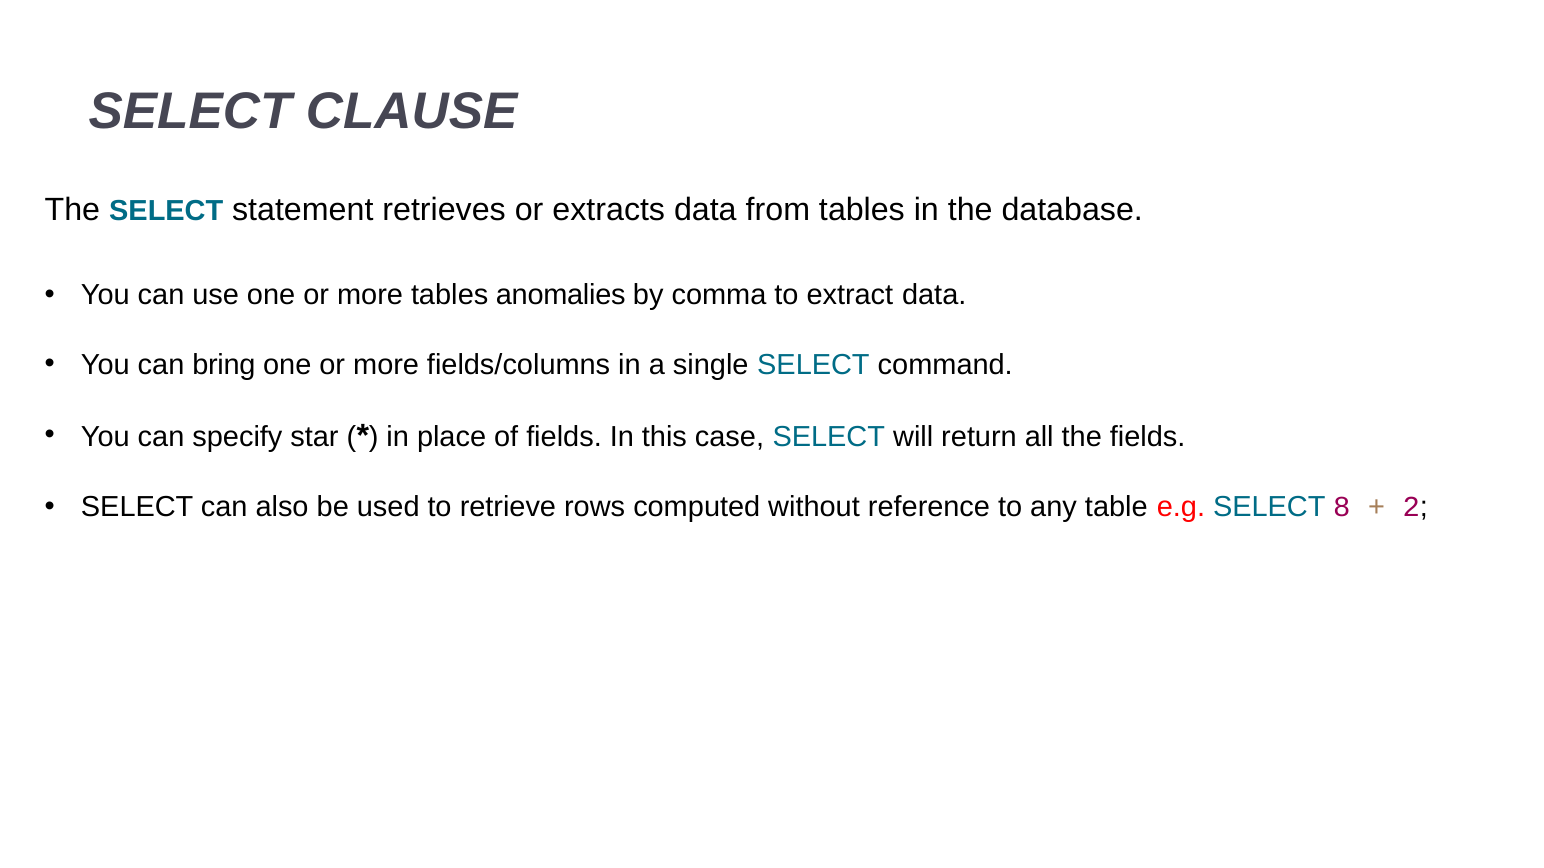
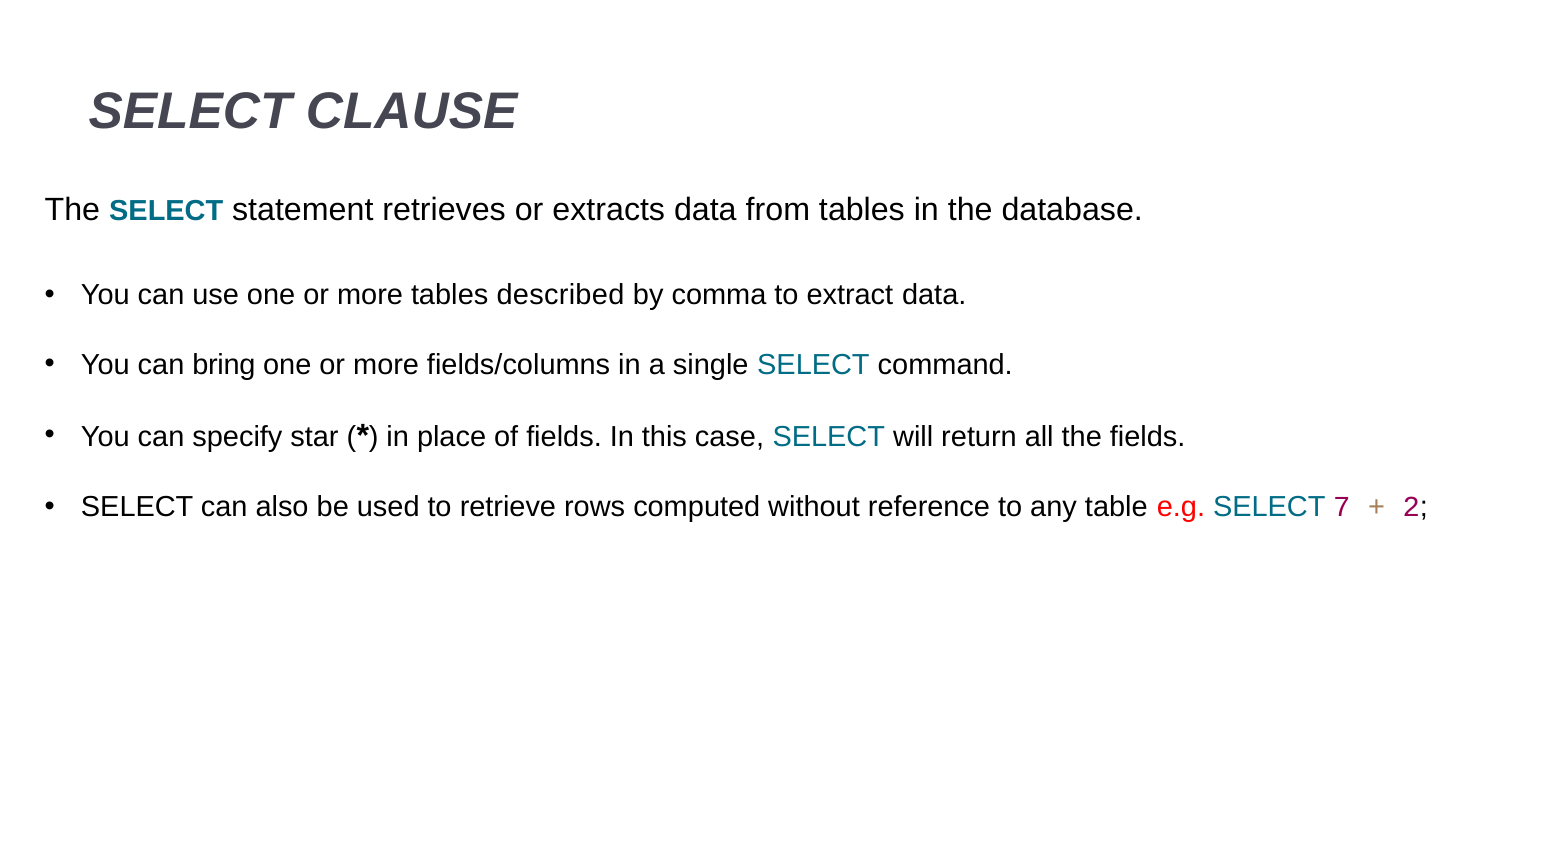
anomalies: anomalies -> described (560, 295)
8: 8 -> 7 (1342, 508)
